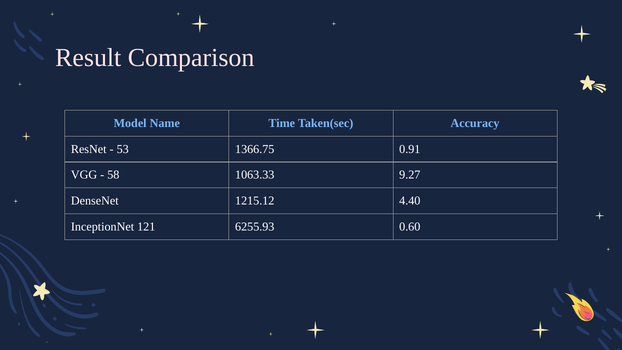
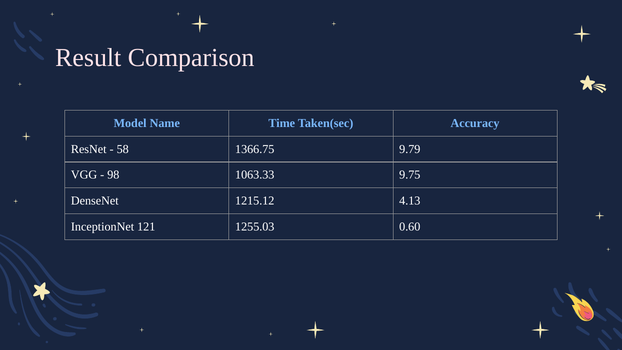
53: 53 -> 58 (123, 149)
0.91: 0.91 -> 9.79 (410, 149)
58: 58 -> 98 (113, 175)
9.27: 9.27 -> 9.75 (410, 175)
4.40: 4.40 -> 4.13 (410, 201)
6255.93: 6255.93 -> 1255.03 (255, 227)
